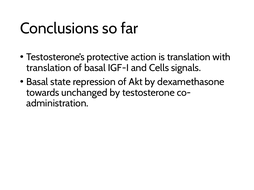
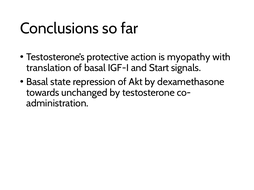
is translation: translation -> myopathy (189, 57)
Cells: Cells -> Start (159, 68)
